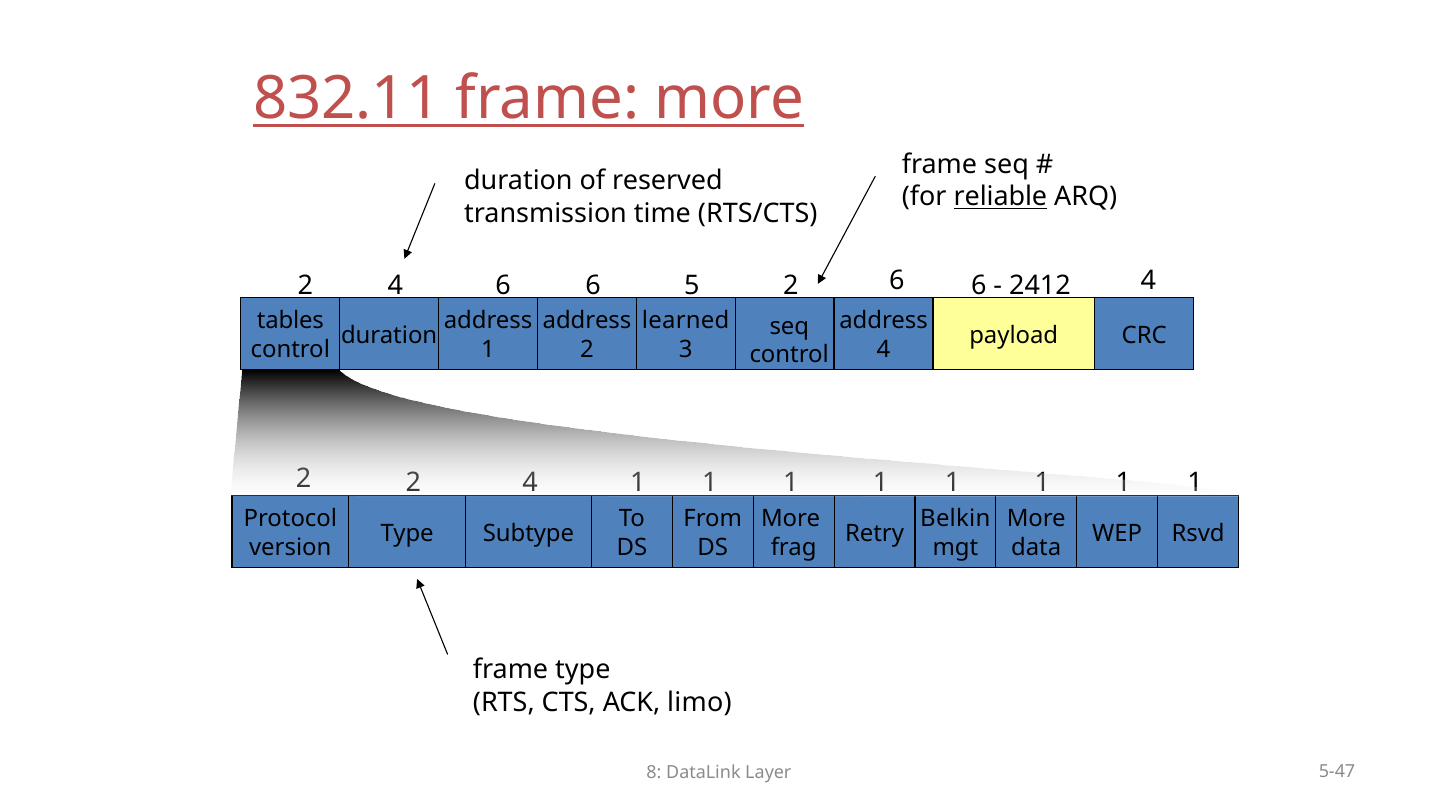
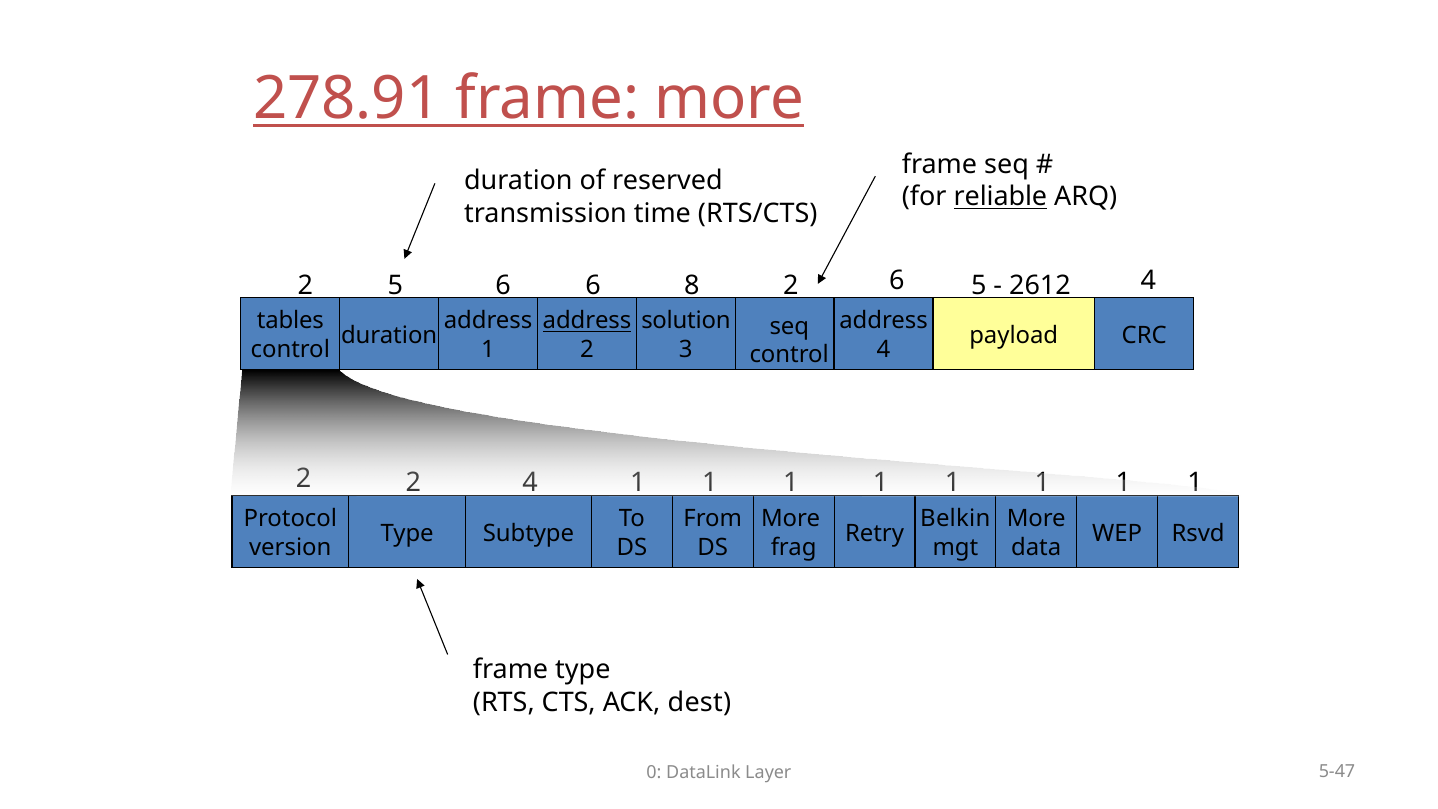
832.11: 832.11 -> 278.91 (347, 99)
4: 4 -> 5 (395, 285)
5: 5 -> 8 (692, 285)
2 6 6: 6 -> 5 (979, 285)
2412: 2412 -> 2612 (1040, 285)
address underline: none -> present (587, 321)
learned: learned -> solution (686, 321)
limo: limo -> dest (699, 702)
8: 8 -> 0 (654, 772)
